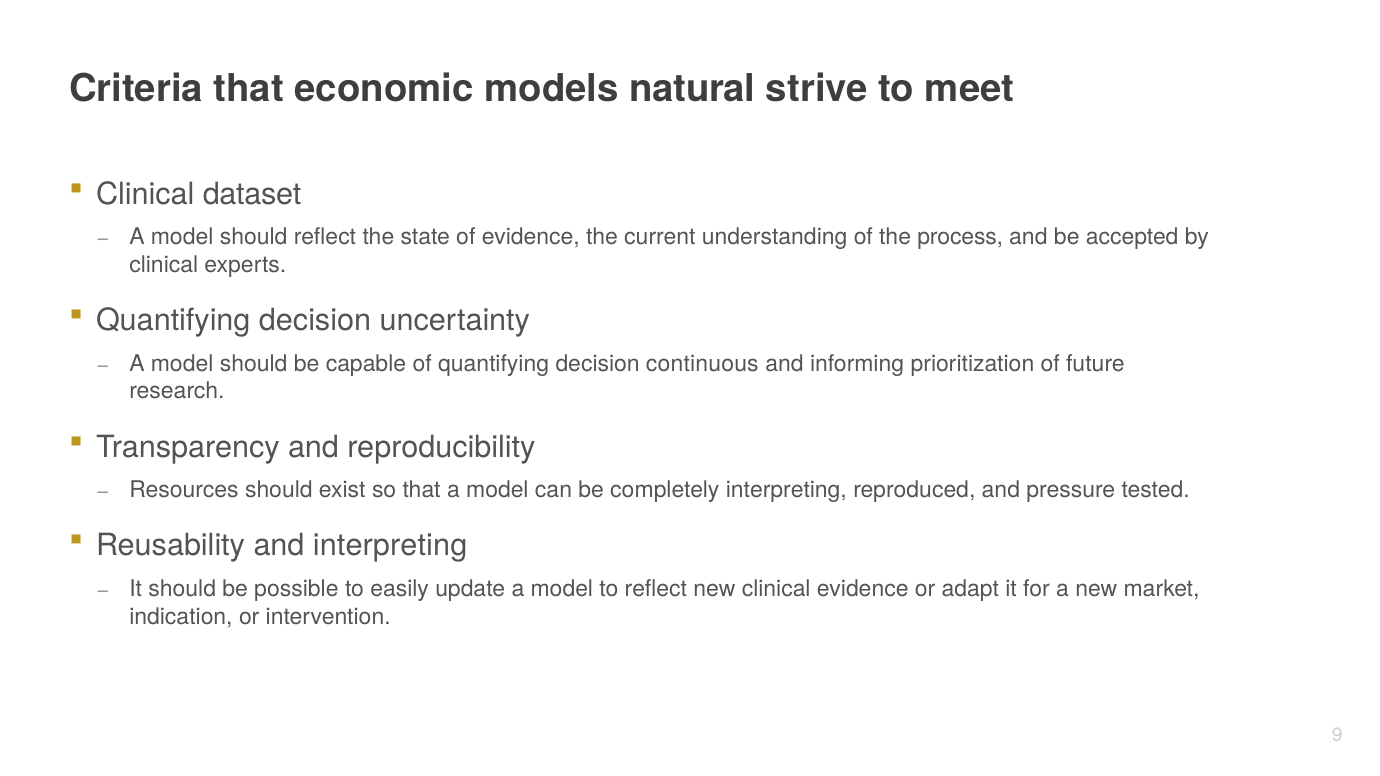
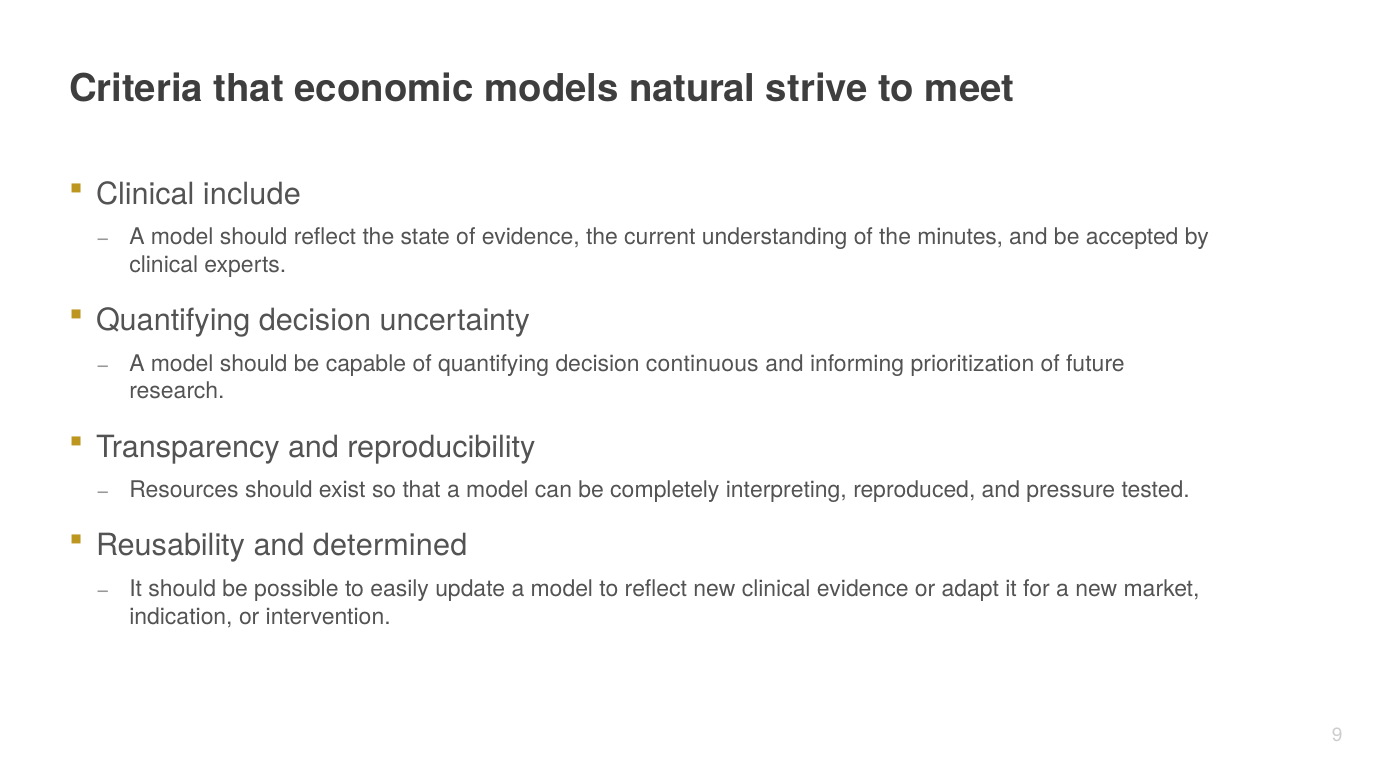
dataset: dataset -> include (252, 194)
process: process -> minutes (960, 237)
and interpreting: interpreting -> determined (390, 546)
